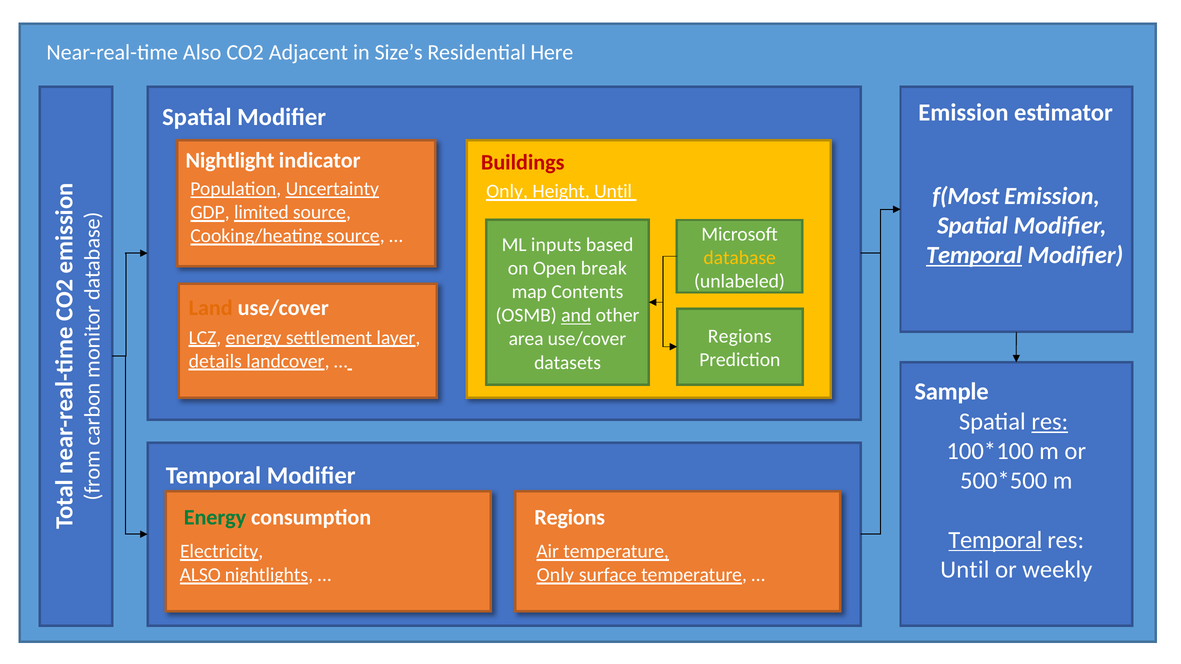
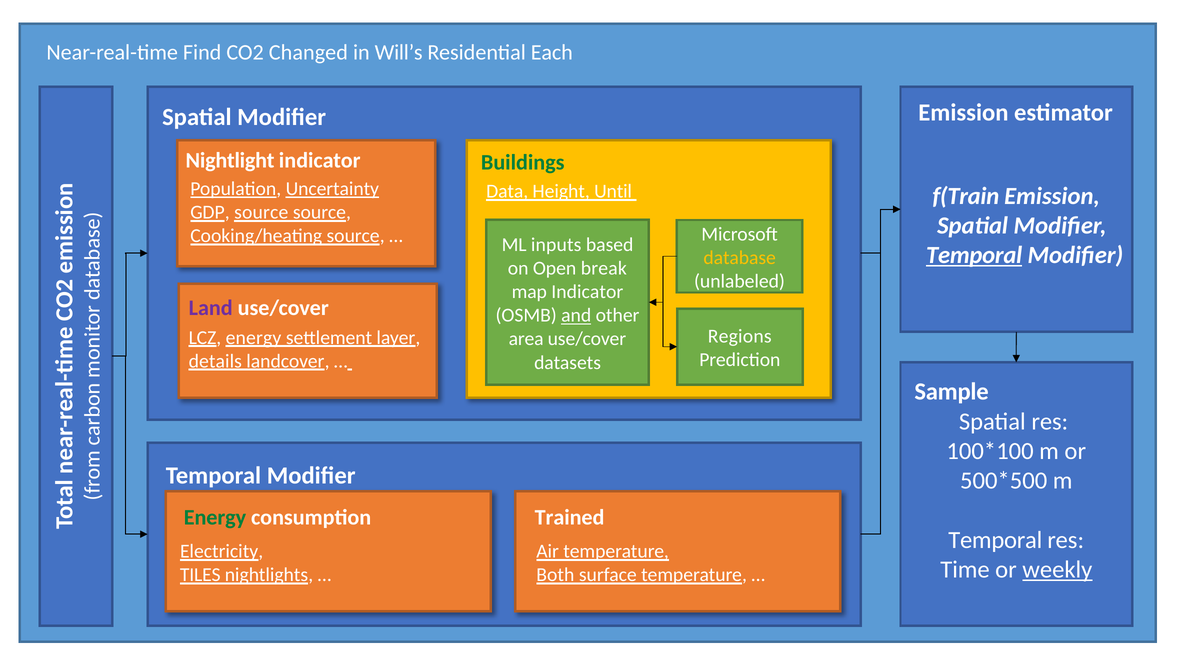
Near-real-time Also: Also -> Find (202, 52)
Adjacent: Adjacent -> Changed (308, 52)
Size’s: Size’s -> Will’s (399, 52)
Here: Here -> Each (552, 52)
Buildings colour: red -> green (523, 163)
Only: Only -> Data (507, 192)
f(Most: f(Most -> f(Train (966, 196)
GDP limited: limited -> source (261, 212)
map Contents: Contents -> Indicator (587, 292)
Land colour: orange -> purple (211, 308)
res underline: present -> none (1050, 422)
consumption Regions: Regions -> Trained (570, 518)
Temporal underline: present -> none (995, 540)
Until: Until -> Time (965, 570)
weekly underline: none -> present (1057, 570)
ALSO: ALSO -> TILES (200, 575)
Only: Only -> Both (555, 575)
